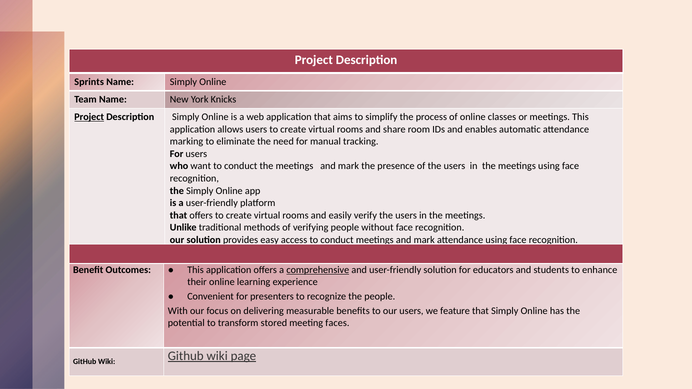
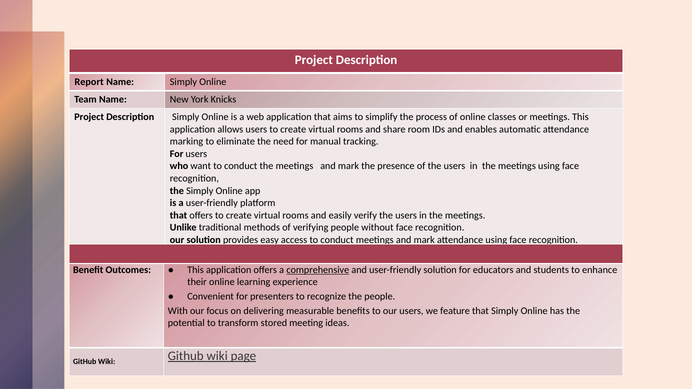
Sprints: Sprints -> Report (89, 82)
Project underline: present -> none (89, 117)
faces: faces -> ideas (337, 323)
